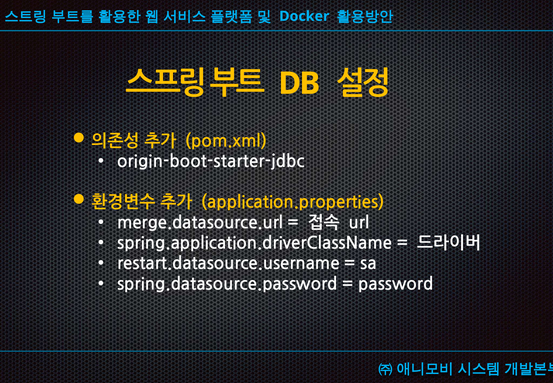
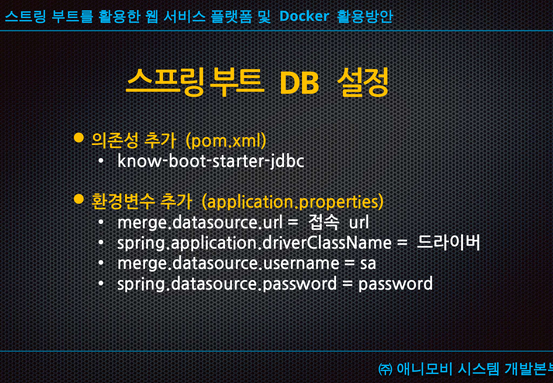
origin-boot-starter-jdbc: origin-boot-starter-jdbc -> know-boot-starter-jdbc (211, 161)
restart.datasource.username: restart.datasource.username -> merge.datasource.username (228, 264)
